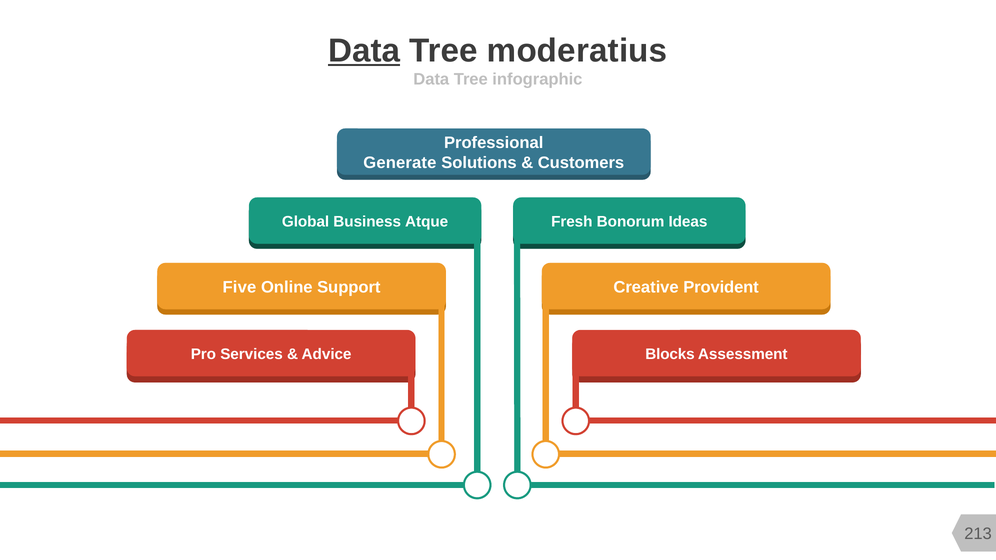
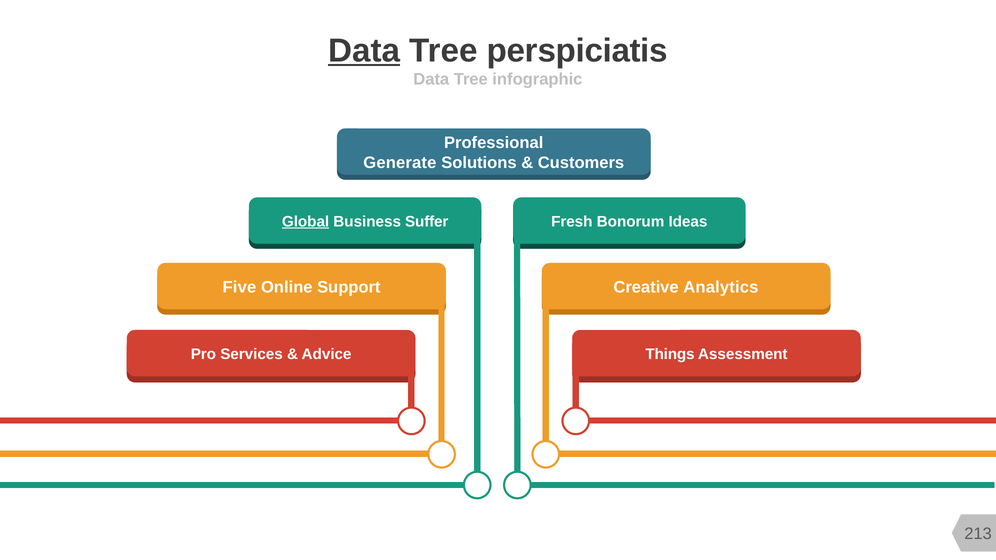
moderatius: moderatius -> perspiciatis (577, 51)
Global underline: none -> present (306, 222)
Atque: Atque -> Suffer (427, 222)
Provident: Provident -> Analytics (721, 287)
Blocks: Blocks -> Things (670, 354)
